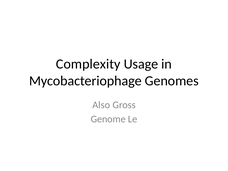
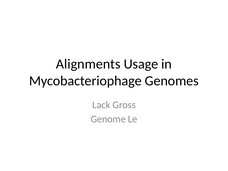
Complexity: Complexity -> Alignments (88, 64)
Also: Also -> Lack (101, 105)
